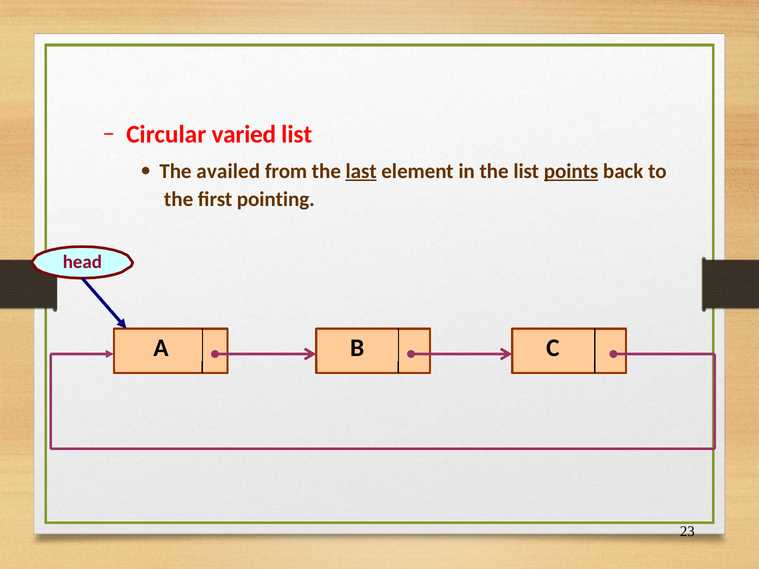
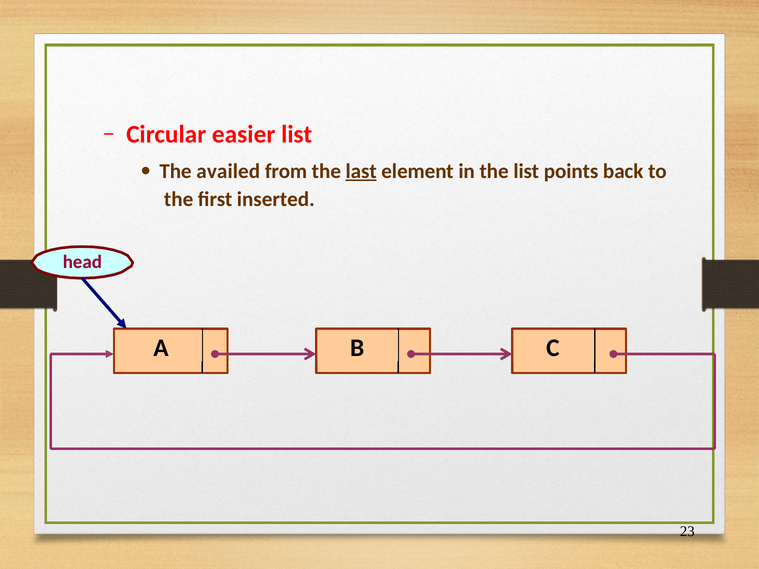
varied: varied -> easier (244, 134)
points underline: present -> none (571, 171)
pointing: pointing -> inserted (276, 199)
